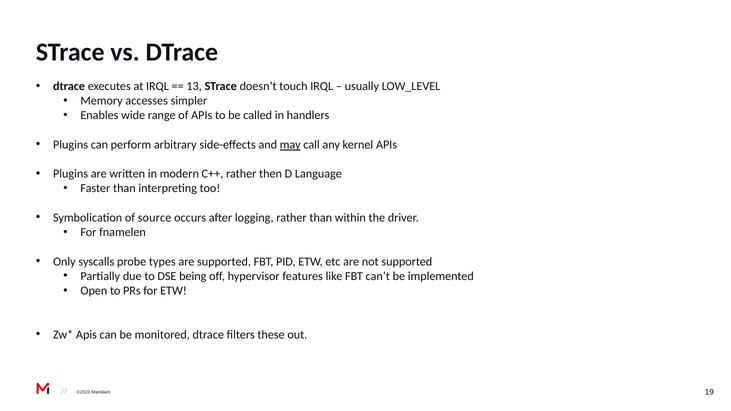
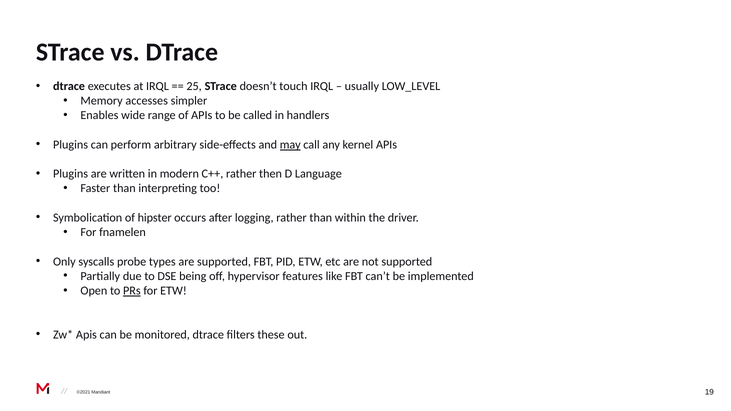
13: 13 -> 25 (194, 86)
source: source -> hipster (155, 218)
PRs underline: none -> present (132, 291)
